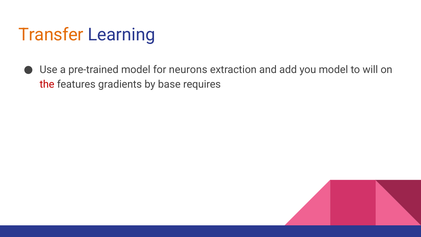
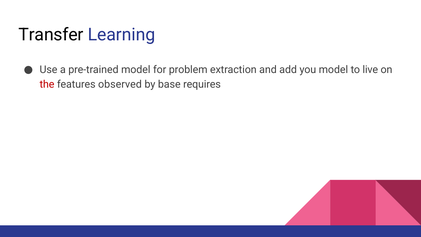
Transfer colour: orange -> black (51, 35)
neurons: neurons -> problem (188, 70)
will: will -> live (370, 70)
gradients: gradients -> observed (120, 84)
